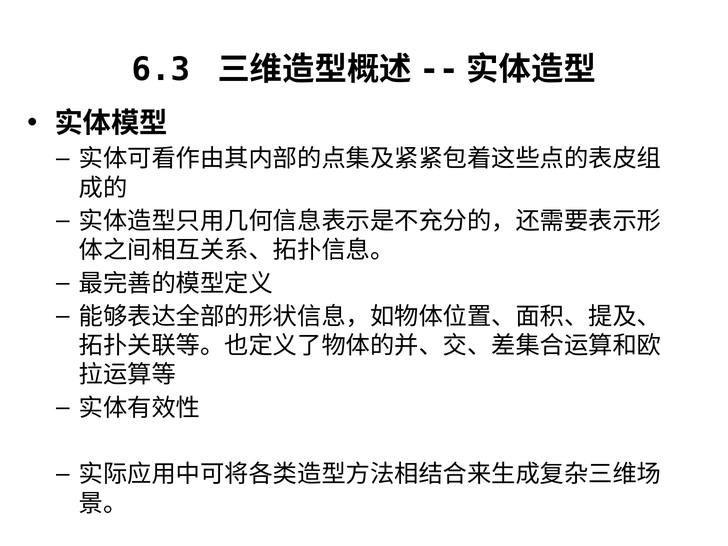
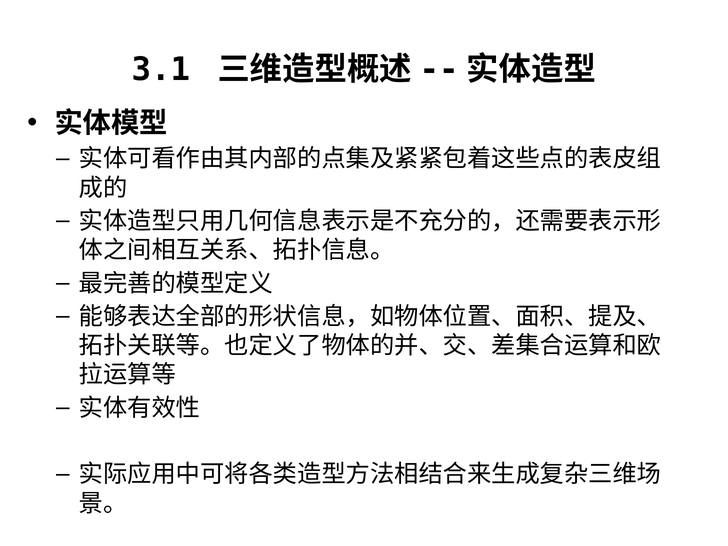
6.3: 6.3 -> 3.1 (161, 70)
